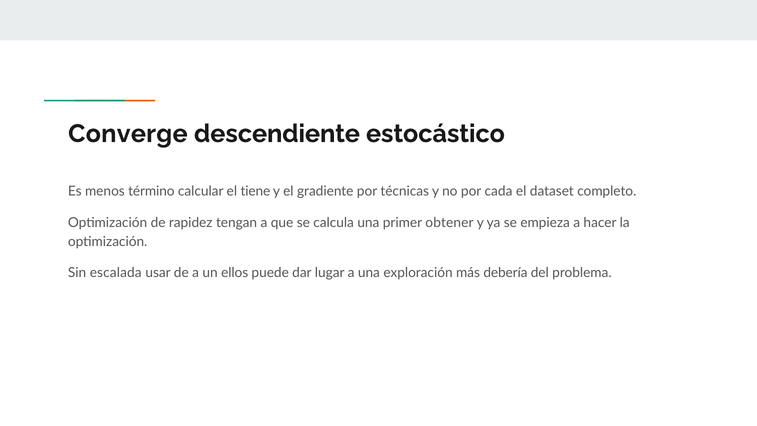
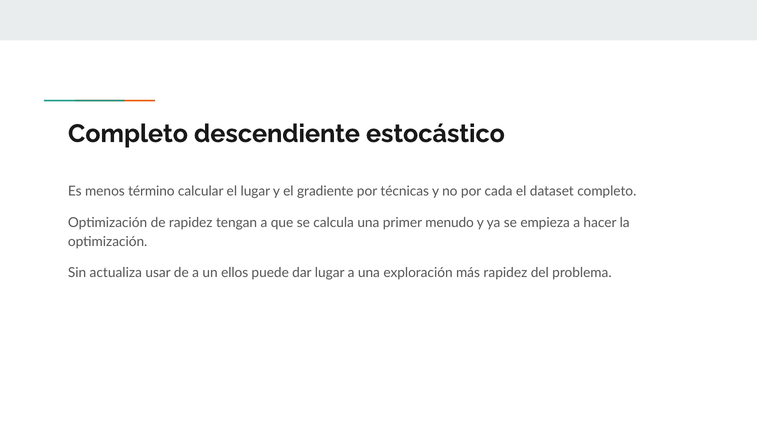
Converge: Converge -> Completo (128, 134)
el tiene: tiene -> lugar (255, 191)
obtener: obtener -> menudo (450, 223)
escalada: escalada -> actualiza (116, 273)
más debería: debería -> rapidez (505, 273)
